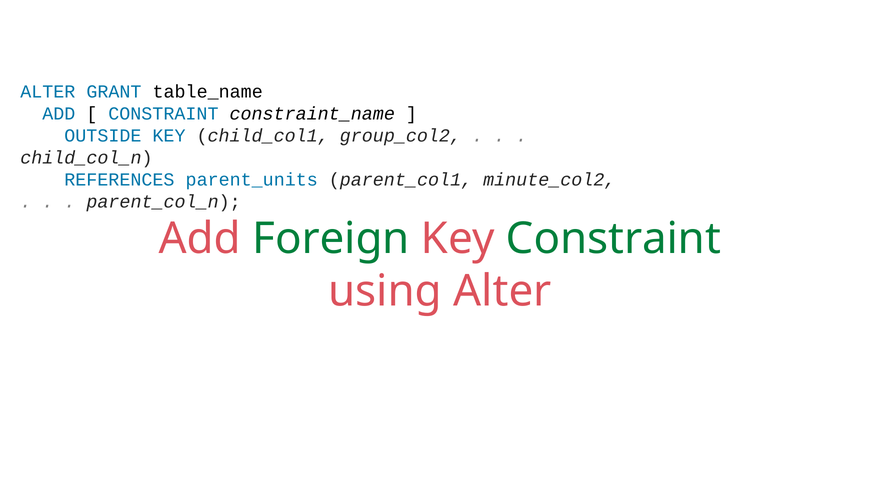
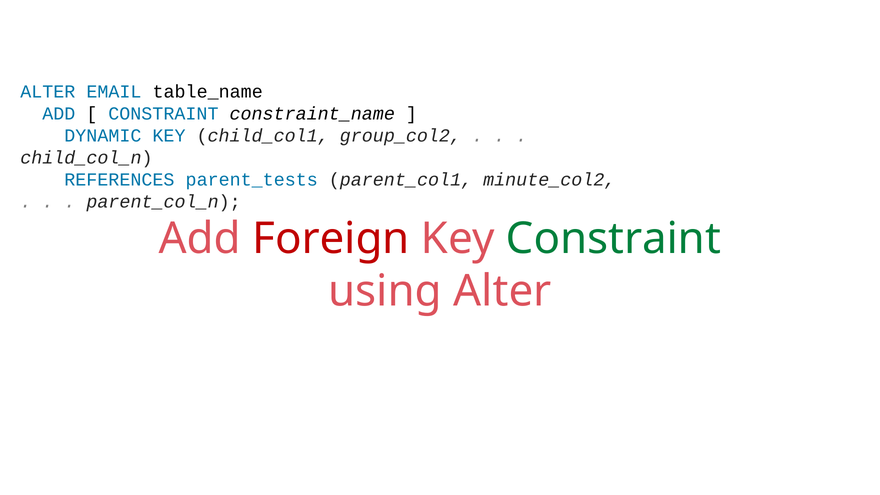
GRANT: GRANT -> EMAIL (114, 91)
OUTSIDE: OUTSIDE -> DYNAMIC (103, 136)
parent_units: parent_units -> parent_tests (252, 180)
Foreign colour: green -> red (331, 239)
